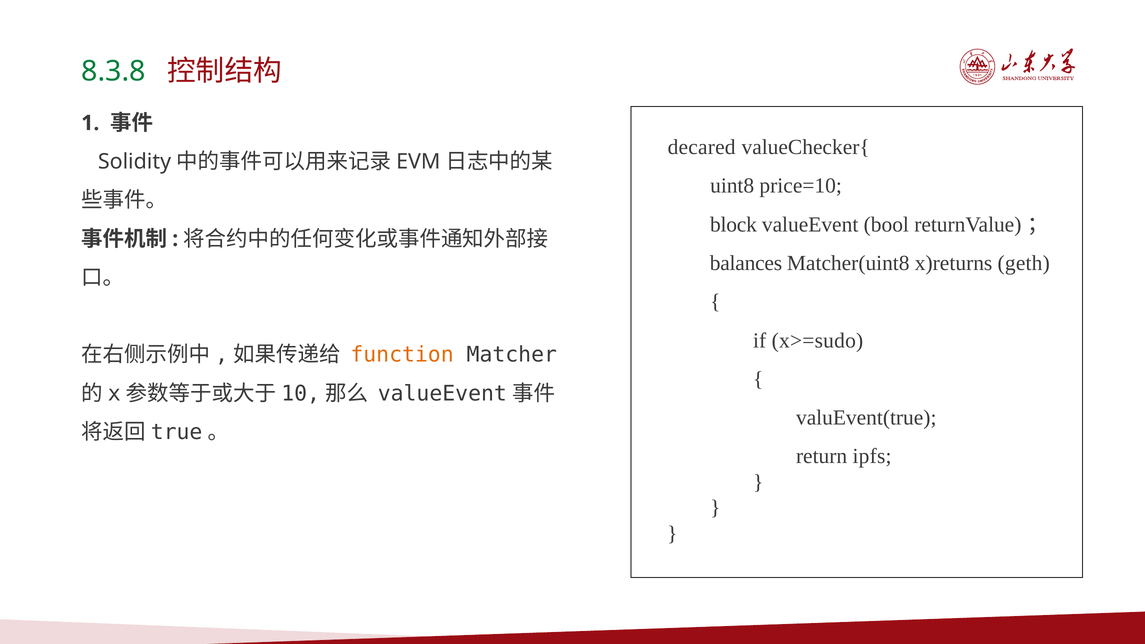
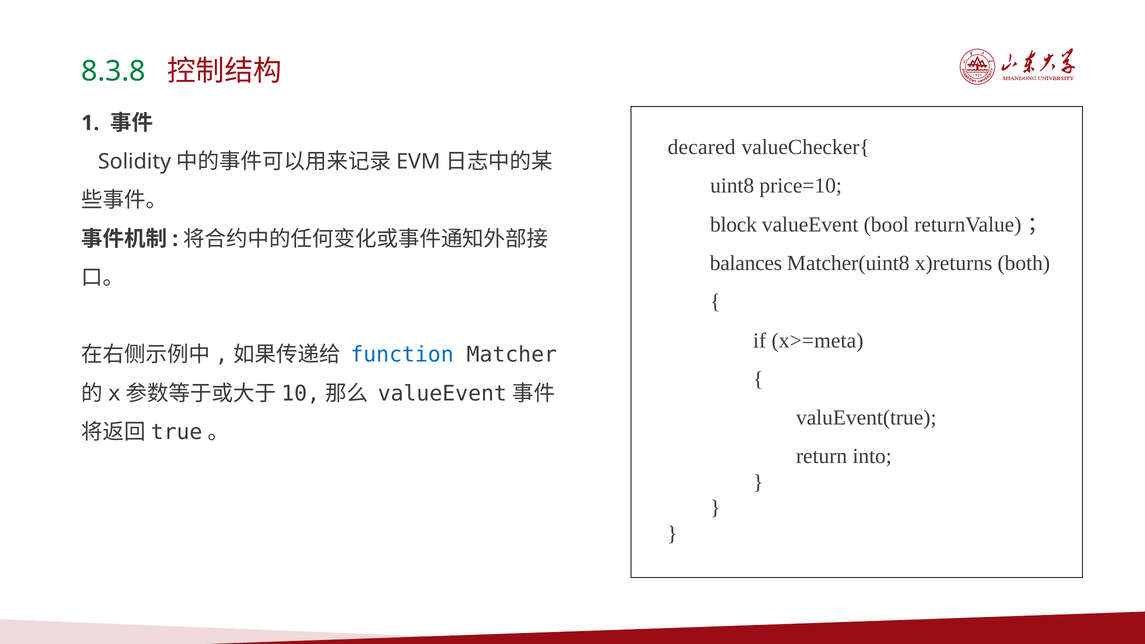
geth: geth -> both (1024, 263)
x>=sudo: x>=sudo -> x>=meta (818, 341)
function colour: orange -> blue (402, 355)
ipfs: ipfs -> into (872, 456)
